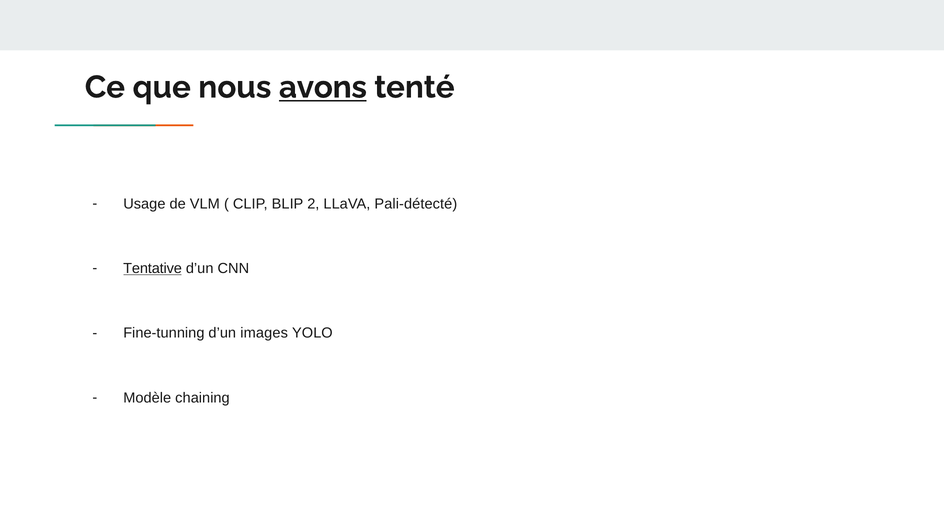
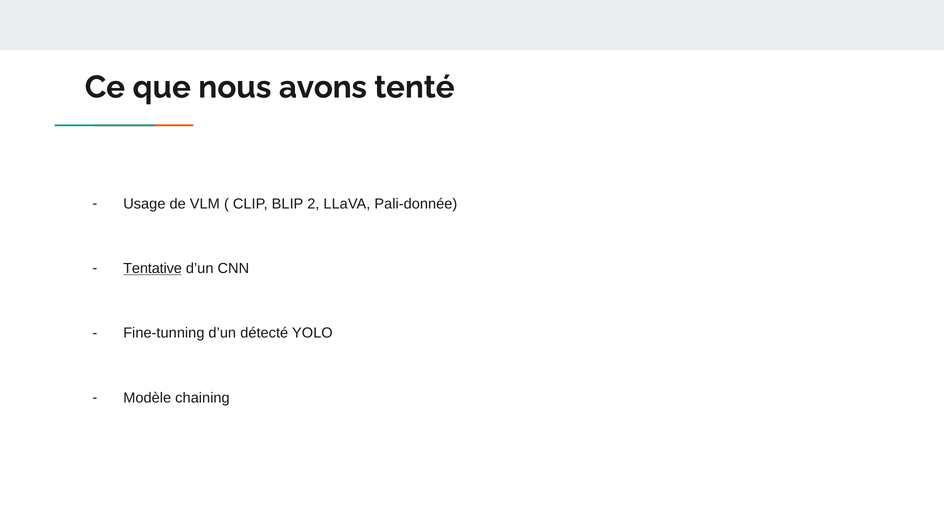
avons underline: present -> none (323, 87)
Pali-détecté: Pali-détecté -> Pali-donnée (416, 204)
images: images -> détecté (264, 333)
